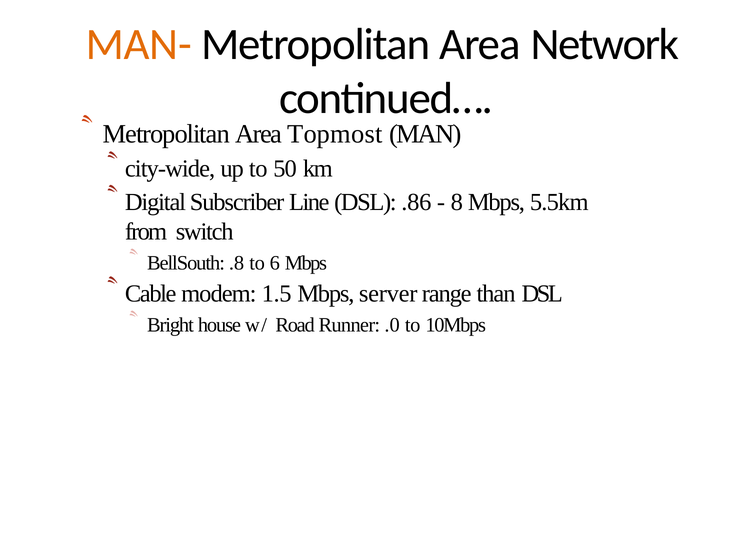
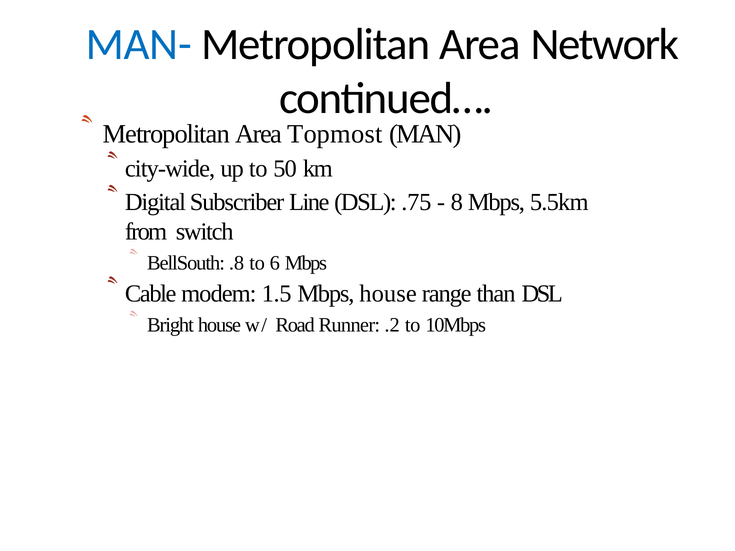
MAN- colour: orange -> blue (139, 45)
.86: .86 -> .75 (416, 202)
Mbps server: server -> house (388, 294)
.0: .0 -> .2 (392, 325)
